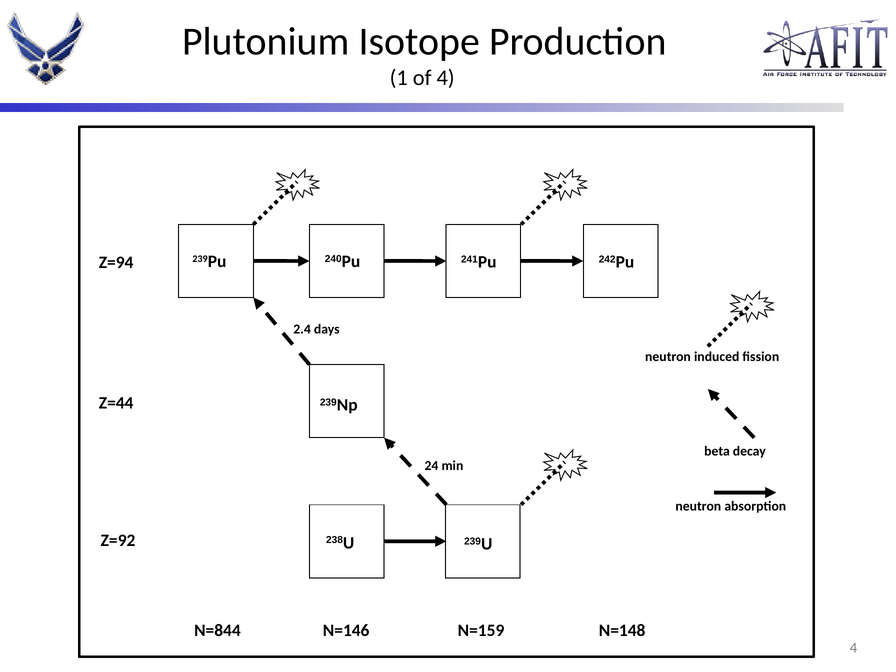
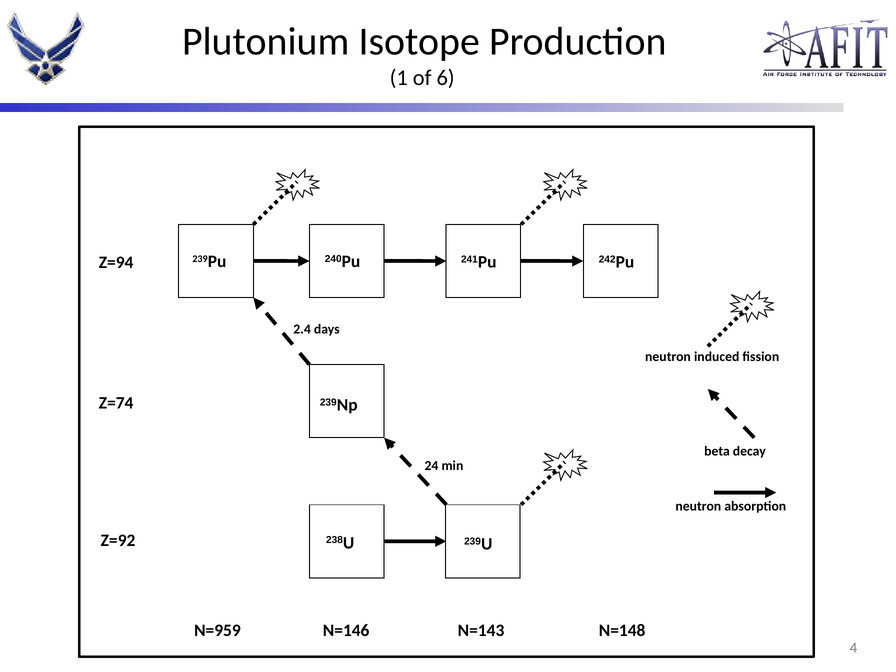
of 4: 4 -> 6 (446, 78)
Z=44: Z=44 -> Z=74 (116, 403)
N=844: N=844 -> N=959 (217, 630)
N=159: N=159 -> N=143 (481, 630)
